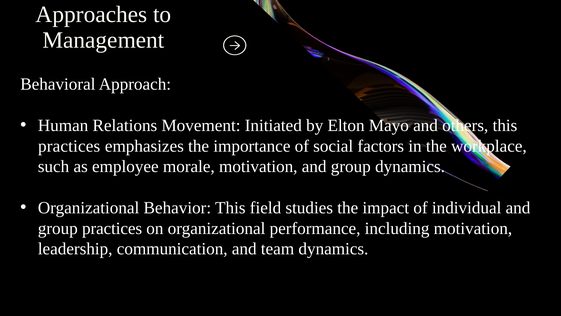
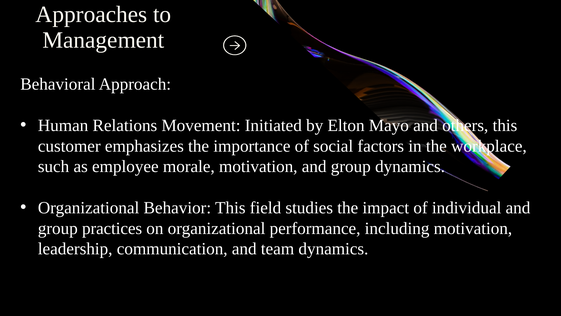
practices: practices -> customer (69, 146)
